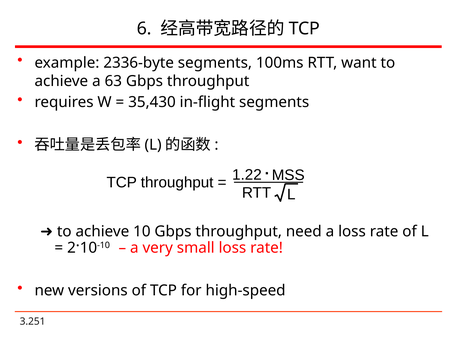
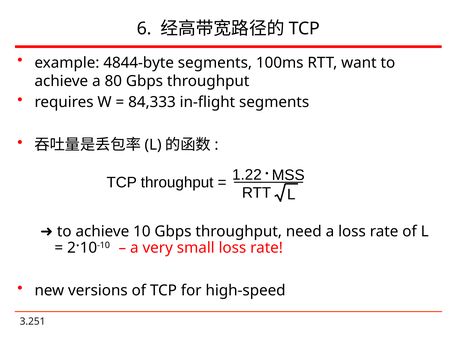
2336-byte: 2336-byte -> 4844-byte (139, 63)
63: 63 -> 80 (113, 81)
35,430: 35,430 -> 84,333 (152, 102)
